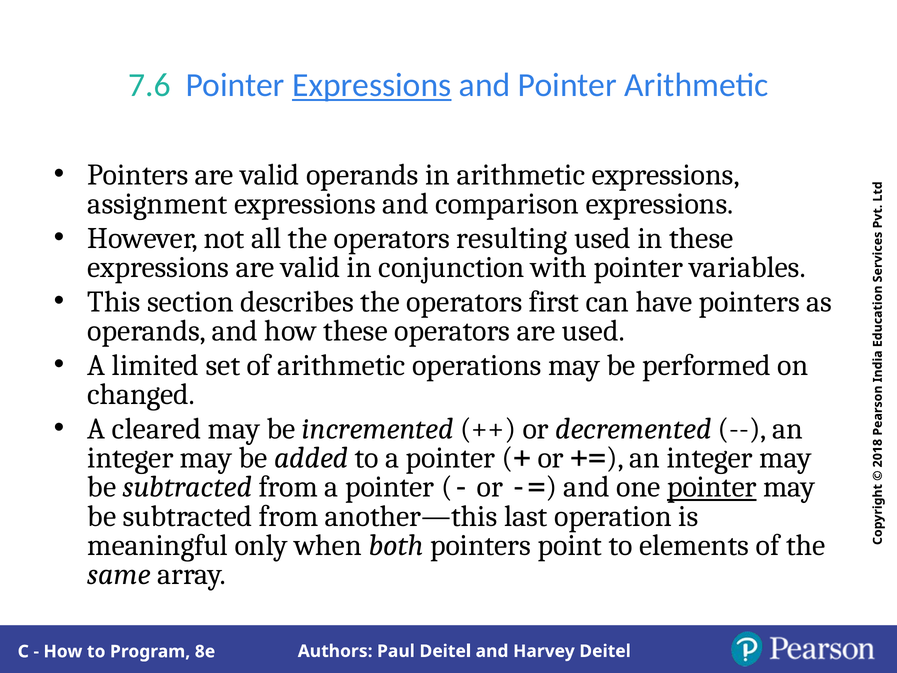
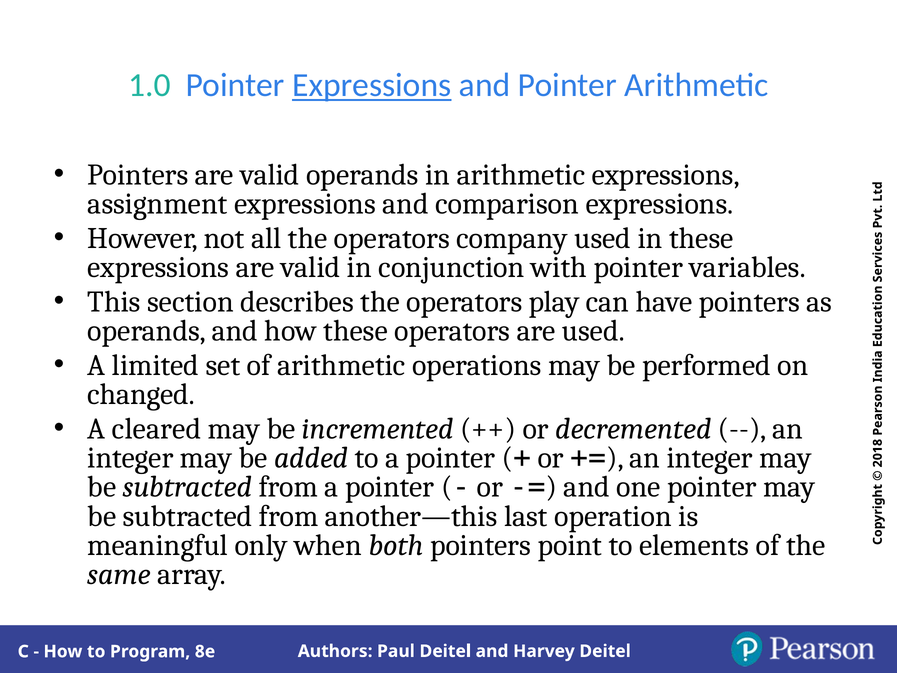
7.6: 7.6 -> 1.0 (149, 85)
resulting: resulting -> company (512, 238)
first: first -> play (554, 302)
pointer underline: present -> none (712, 487)
